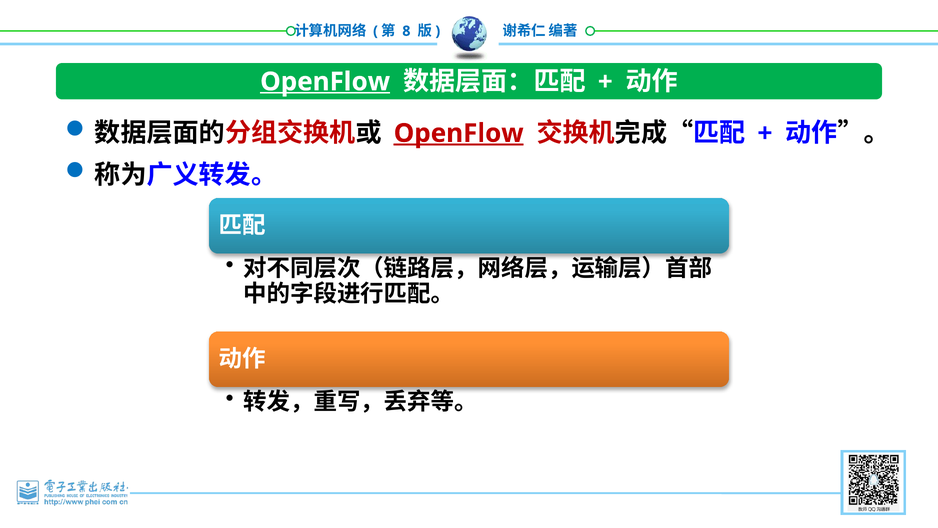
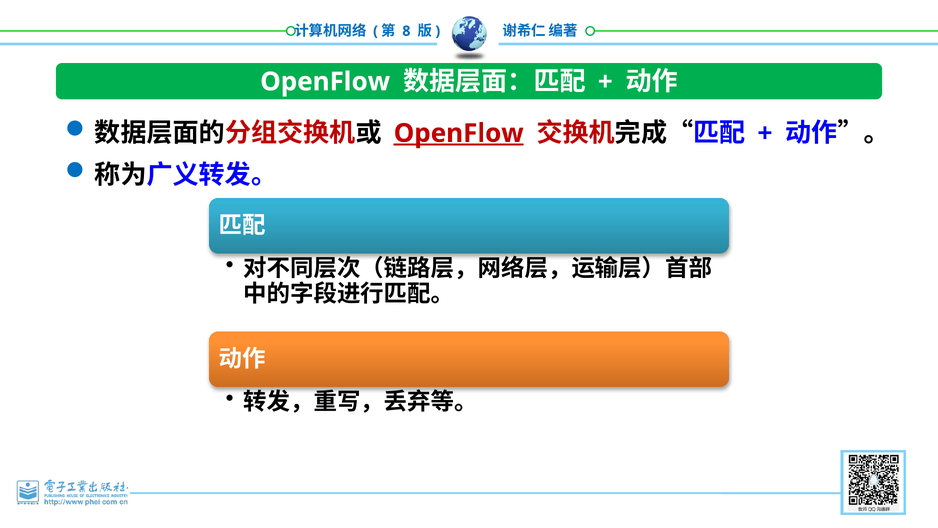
OpenFlow underline: present -> none (325, 82)
